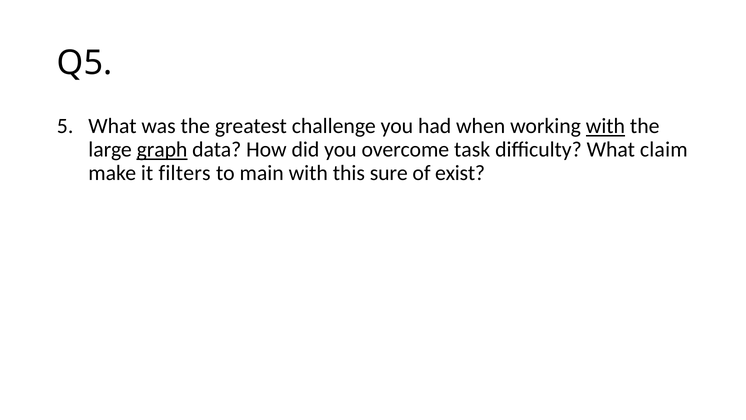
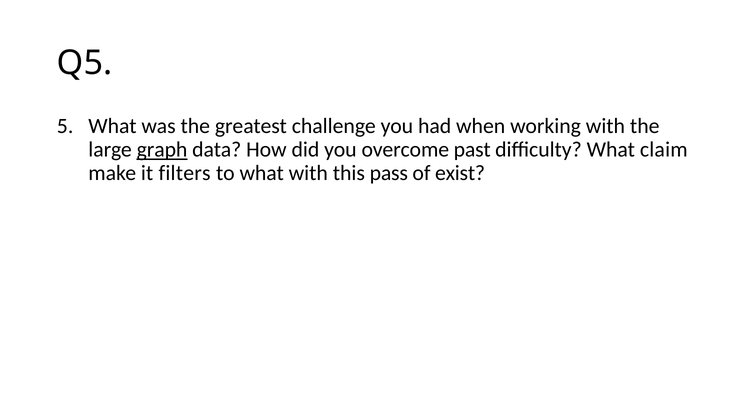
with underline: present -> none (605, 126)
task: task -> past (472, 150)
to main: main -> what (262, 173)
sure: sure -> pass (389, 173)
